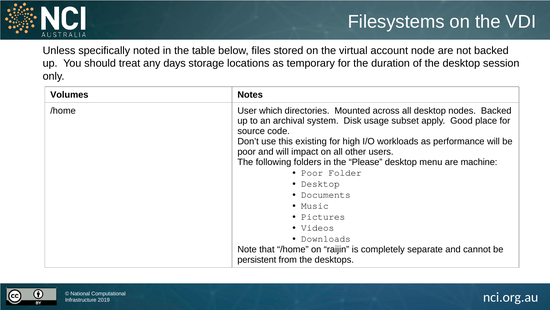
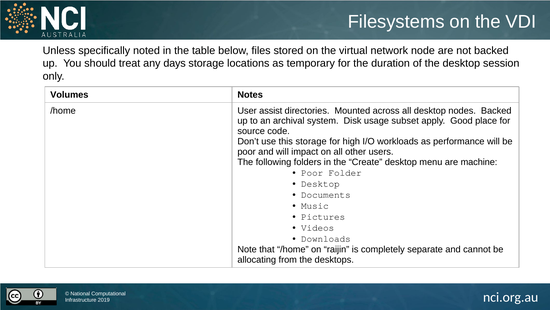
account: account -> network (389, 50)
which: which -> assist (271, 110)
this existing: existing -> storage (311, 141)
Please: Please -> Create (366, 162)
persistent: persistent -> allocating (257, 259)
